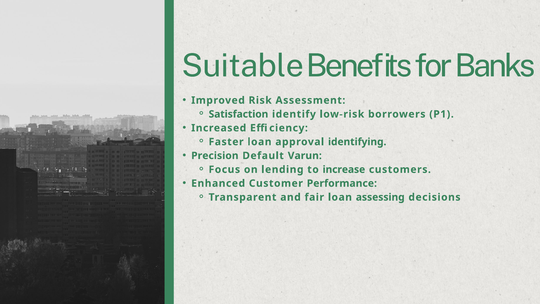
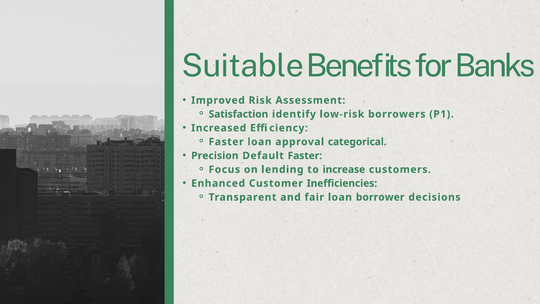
identifying: identifying -> categorical (357, 142)
Default Varun: Varun -> Faster (305, 156)
Performance: Performance -> Inefficiencies (342, 183)
assessing: assessing -> borrower (380, 197)
